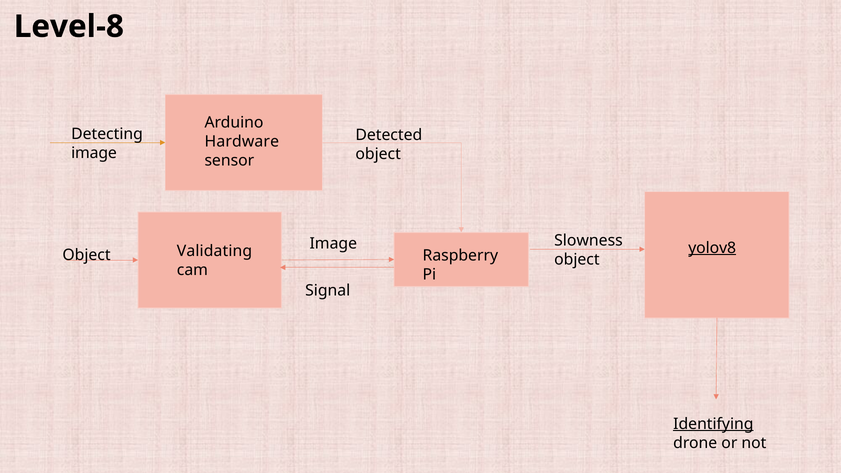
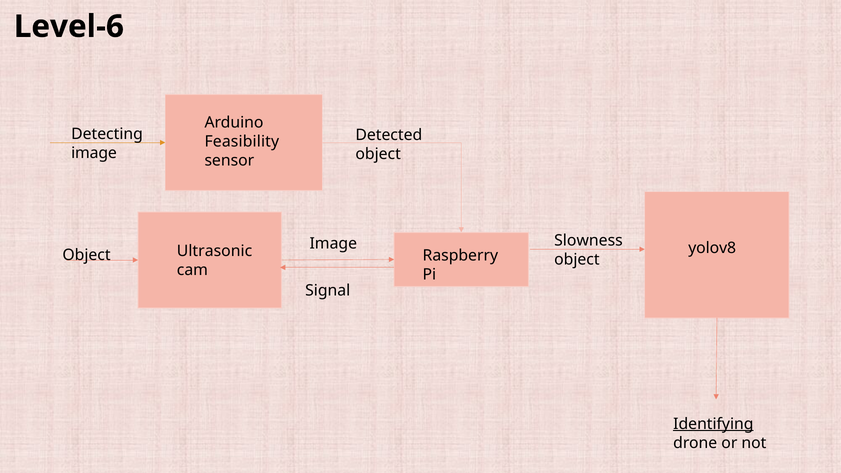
Level-8: Level-8 -> Level-6 (69, 27)
Hardware: Hardware -> Feasibility (242, 142)
yolov8 underline: present -> none (712, 248)
Validating: Validating -> Ultrasonic (215, 251)
